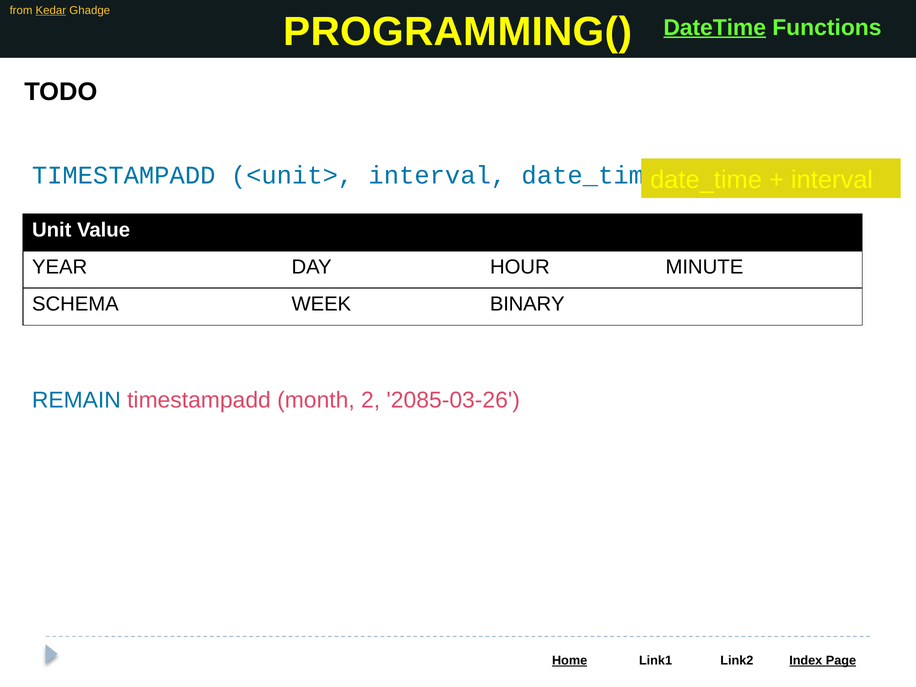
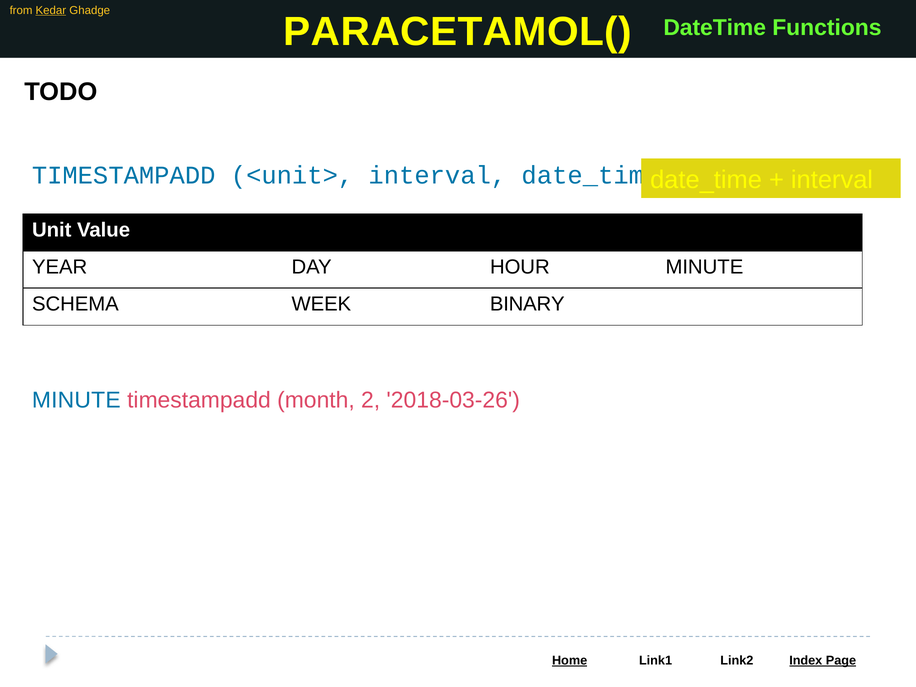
PROGRAMMING(: PROGRAMMING( -> PARACETAMOL( (458, 32)
DateTime underline: present -> none (715, 27)
REMAIN: REMAIN -> MINUTE (76, 400)
2085-03-26: 2085-03-26 -> 2018-03-26 (453, 400)
